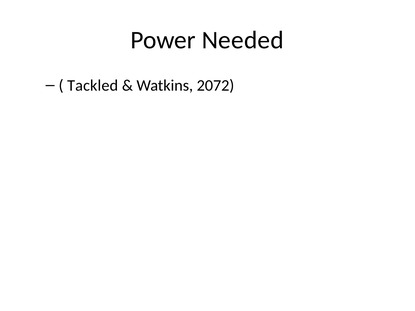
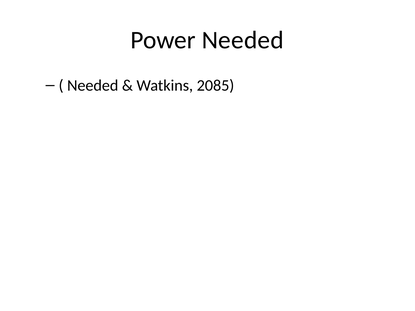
Tackled: Tackled -> Needed (93, 86)
2072: 2072 -> 2085 (215, 86)
